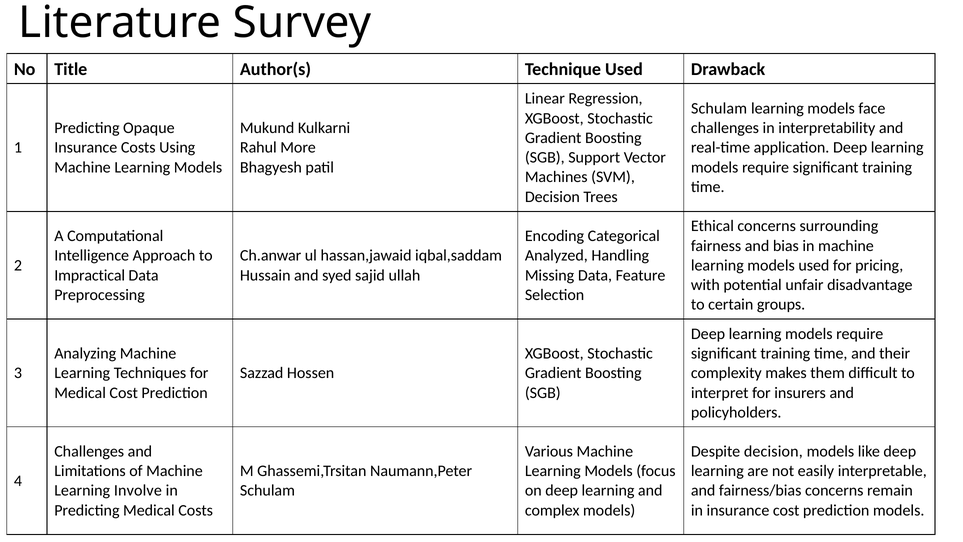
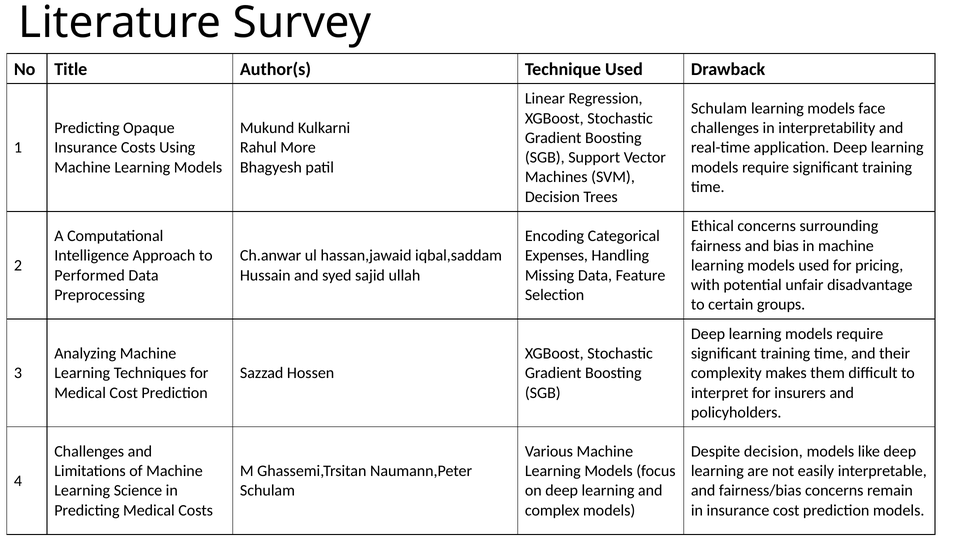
Analyzed: Analyzed -> Expenses (556, 255)
Impractical: Impractical -> Performed (90, 275)
Involve: Involve -> Science (138, 490)
